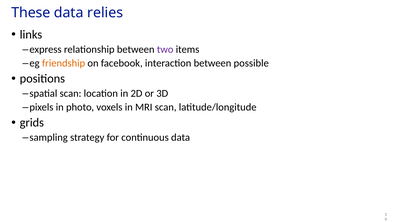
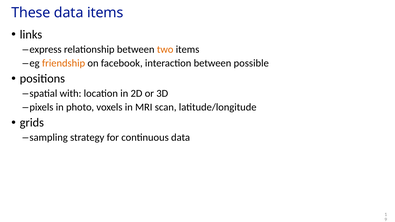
data relies: relies -> items (105, 13)
two colour: purple -> orange (165, 49)
spatial scan: scan -> with (71, 94)
